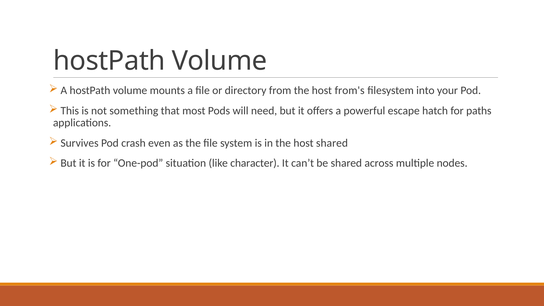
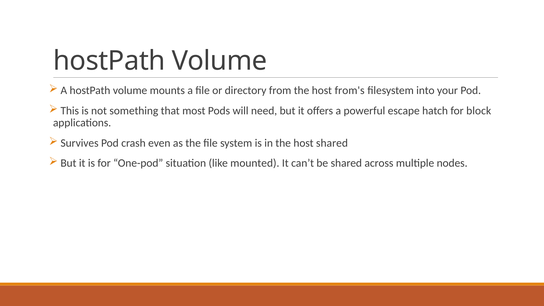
paths: paths -> block (479, 111)
character: character -> mounted (255, 163)
